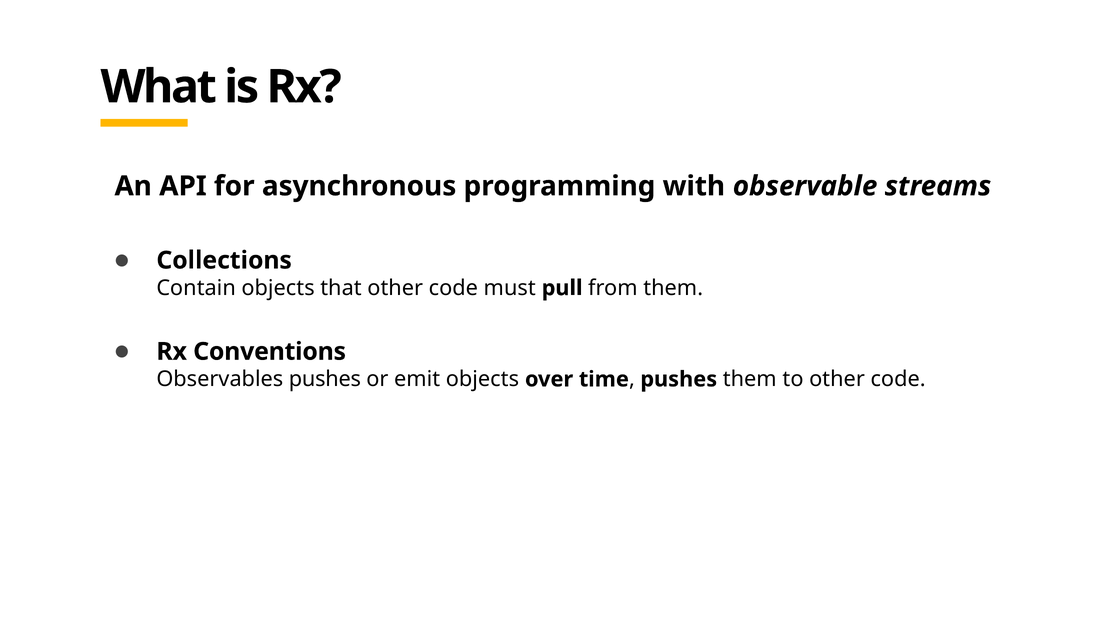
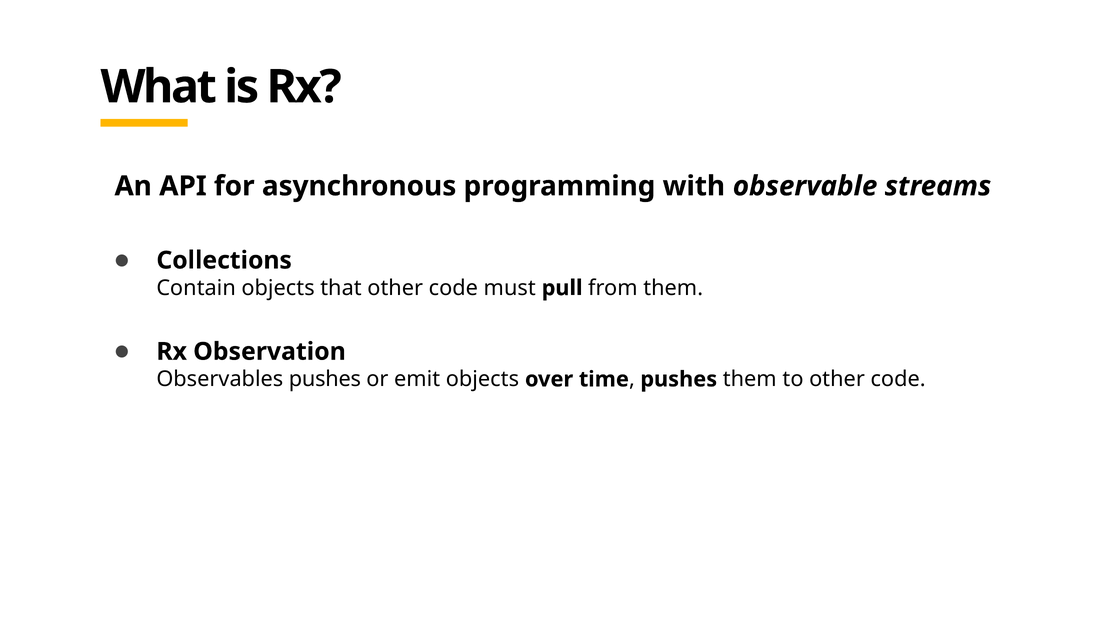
Conventions: Conventions -> Observation (270, 352)
